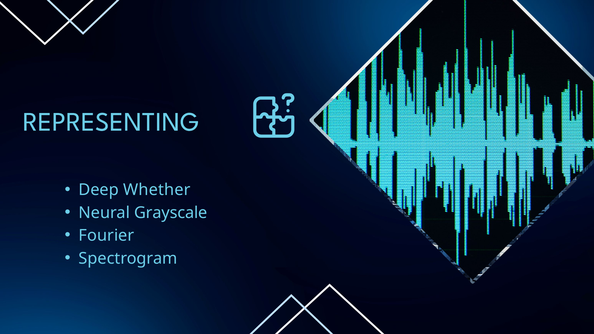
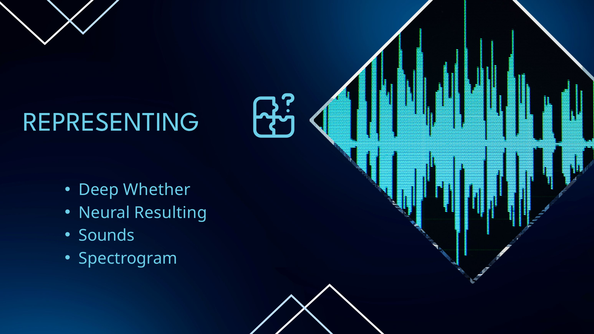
Grayscale: Grayscale -> Resulting (171, 213)
Fourier: Fourier -> Sounds (107, 236)
